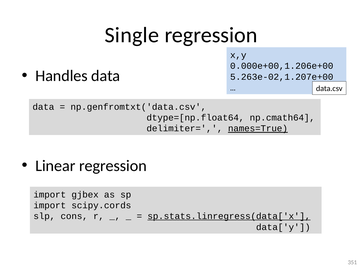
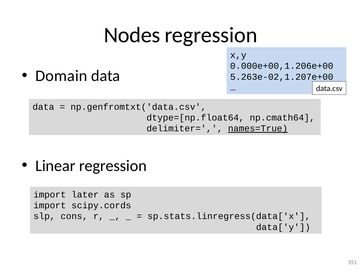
Single: Single -> Nodes (132, 35)
Handles: Handles -> Domain (61, 76)
gjbex: gjbex -> later (85, 195)
sp.stats.linregress(data['x underline: present -> none (229, 217)
